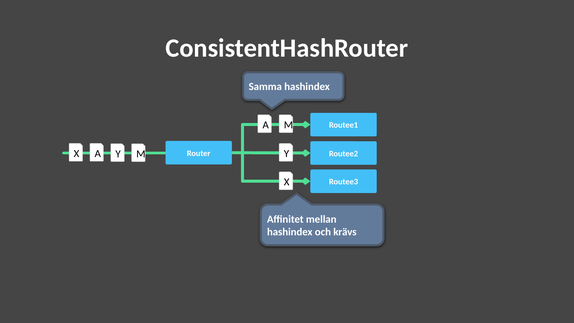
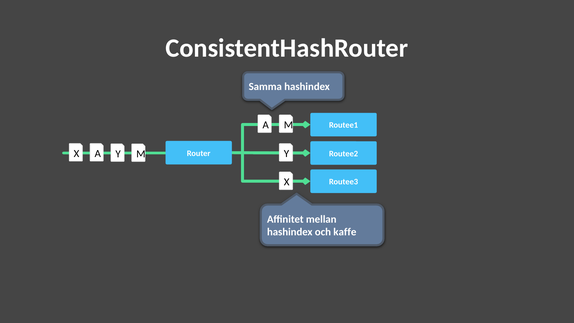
krävs: krävs -> kaffe (345, 232)
